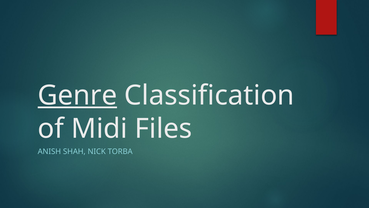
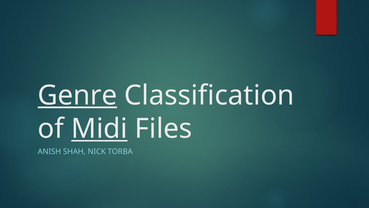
Midi underline: none -> present (99, 129)
